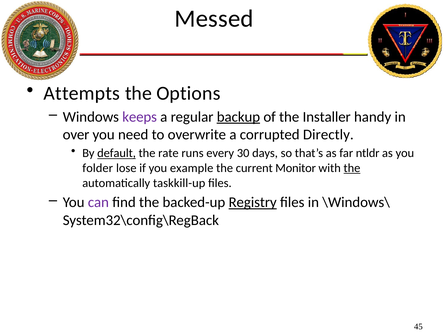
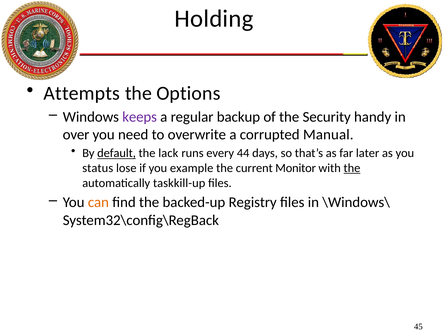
Messed: Messed -> Holding (214, 19)
backup underline: present -> none (238, 117)
Installer: Installer -> Security (327, 117)
Directly: Directly -> Manual (328, 135)
rate: rate -> lack (168, 153)
30: 30 -> 44 (243, 153)
ntldr: ntldr -> later (368, 153)
folder: folder -> status (98, 168)
can colour: purple -> orange (98, 202)
Registry underline: present -> none (253, 202)
